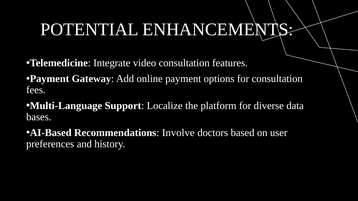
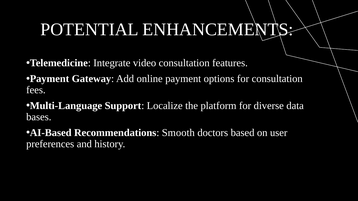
Involve: Involve -> Smooth (178, 133)
